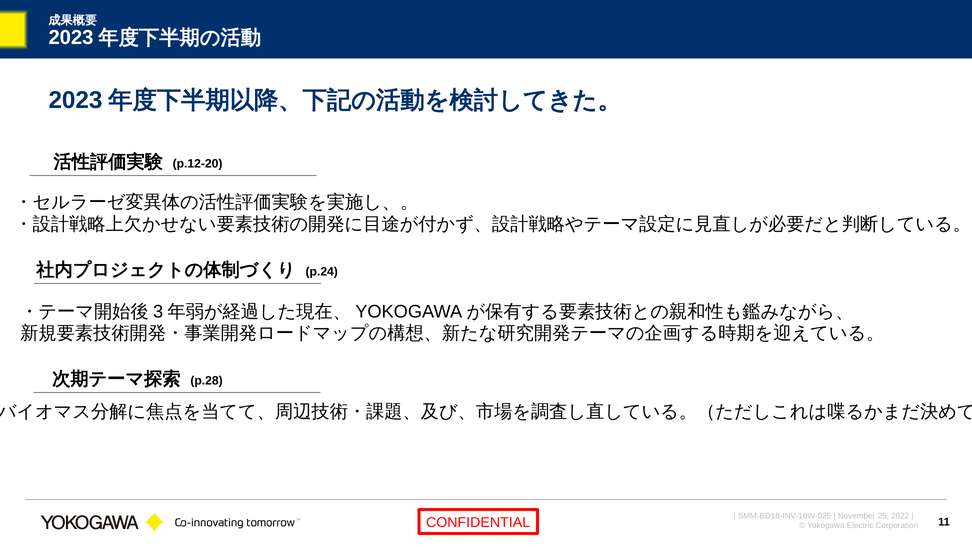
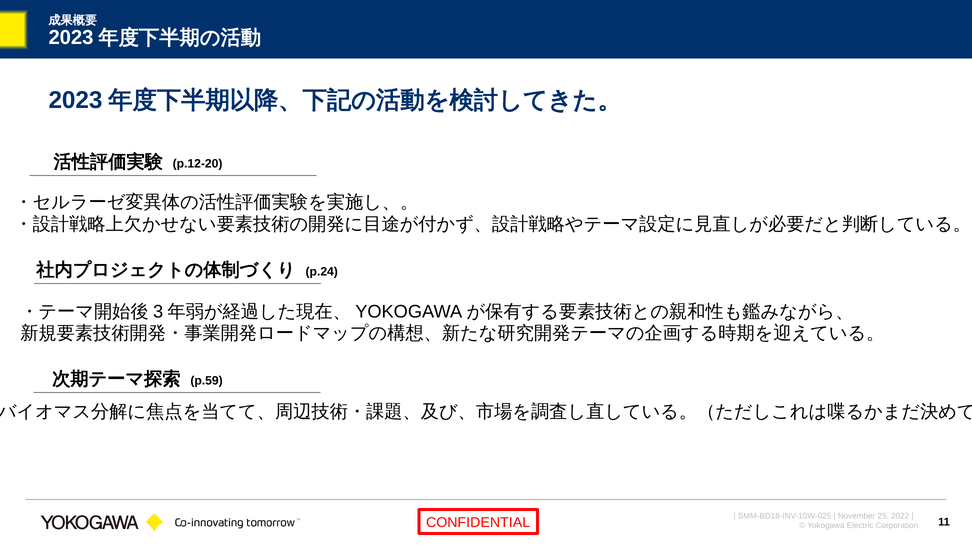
p.28: p.28 -> p.59 (207, 381)
